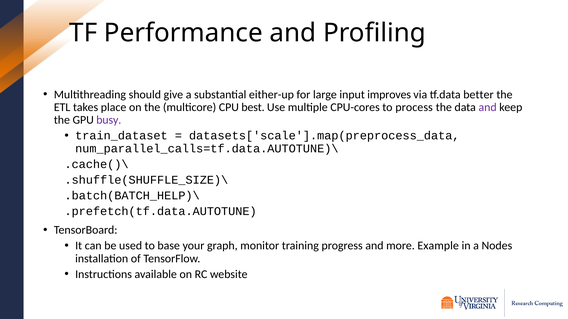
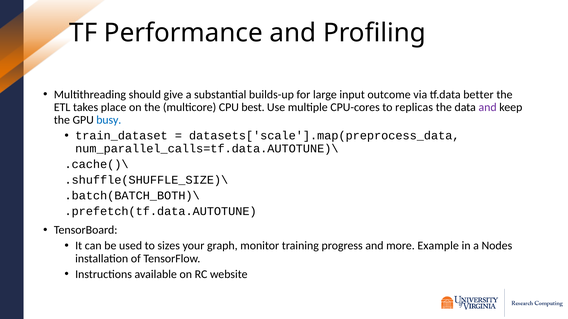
either-up: either-up -> builds-up (271, 95)
improves: improves -> outcome (389, 95)
process: process -> replicas (414, 107)
busy colour: purple -> blue (109, 120)
.batch(BATCH_HELP)\: .batch(BATCH_HELP)\ -> .batch(BATCH_BOTH)\ (132, 196)
base: base -> sizes (169, 246)
